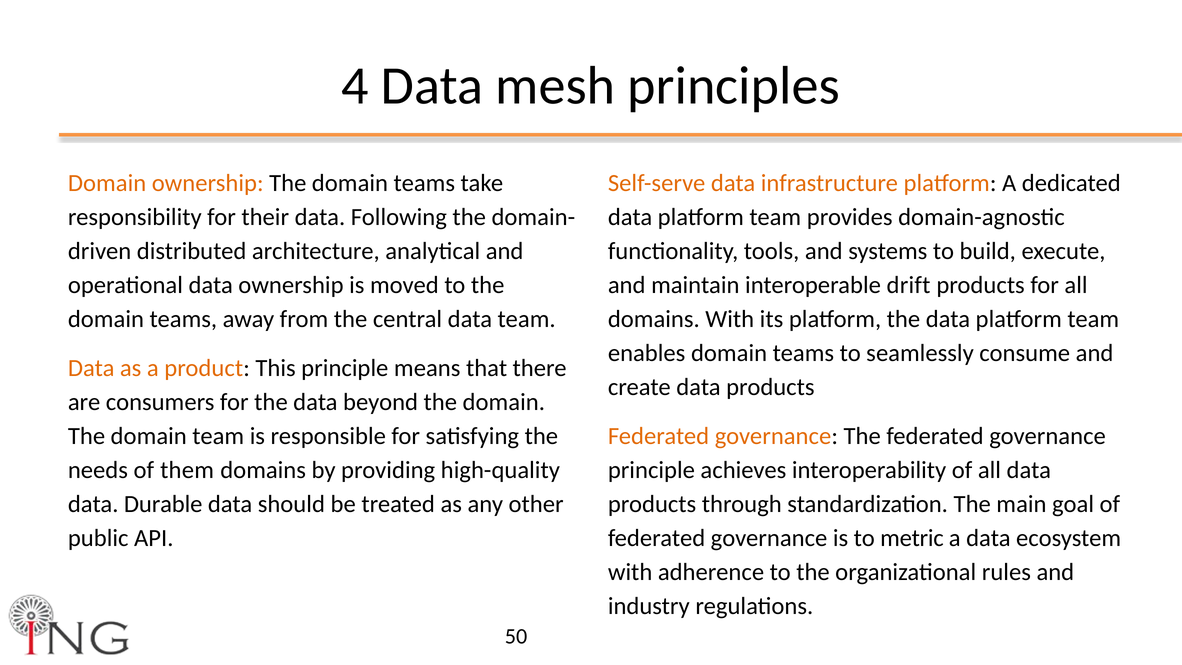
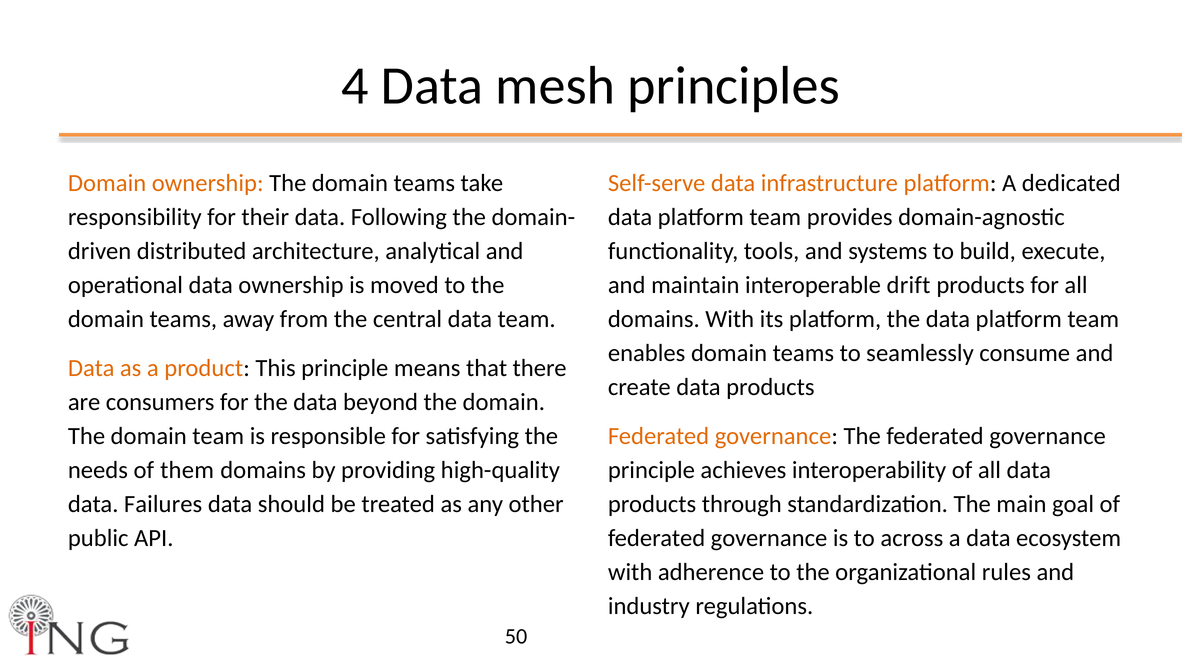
Durable: Durable -> Failures (163, 504)
metric: metric -> across (912, 538)
